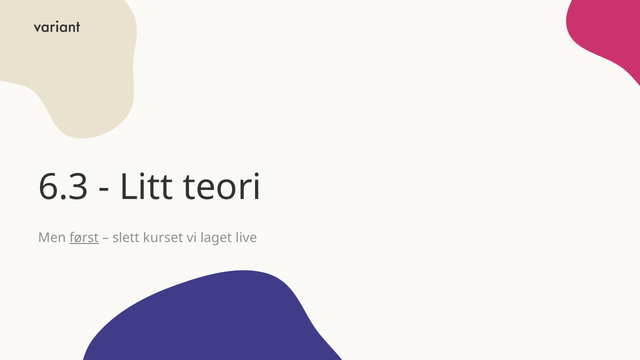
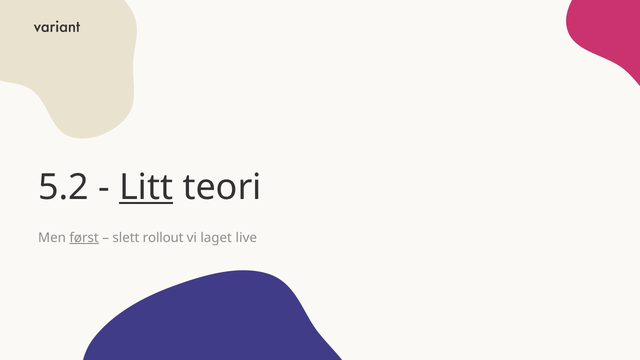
6.3: 6.3 -> 5.2 (63, 188)
Litt underline: none -> present (146, 188)
kurset: kurset -> rollout (163, 238)
